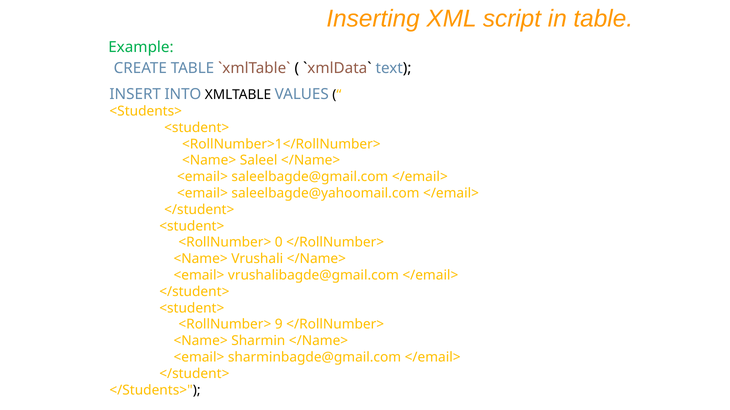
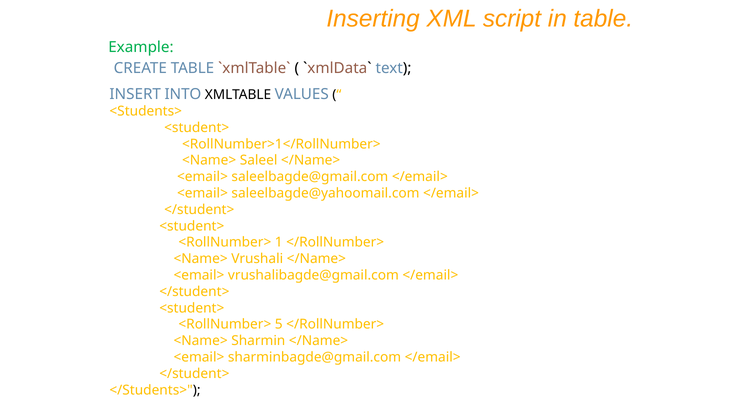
0: 0 -> 1 (279, 243)
9: 9 -> 5 (279, 325)
